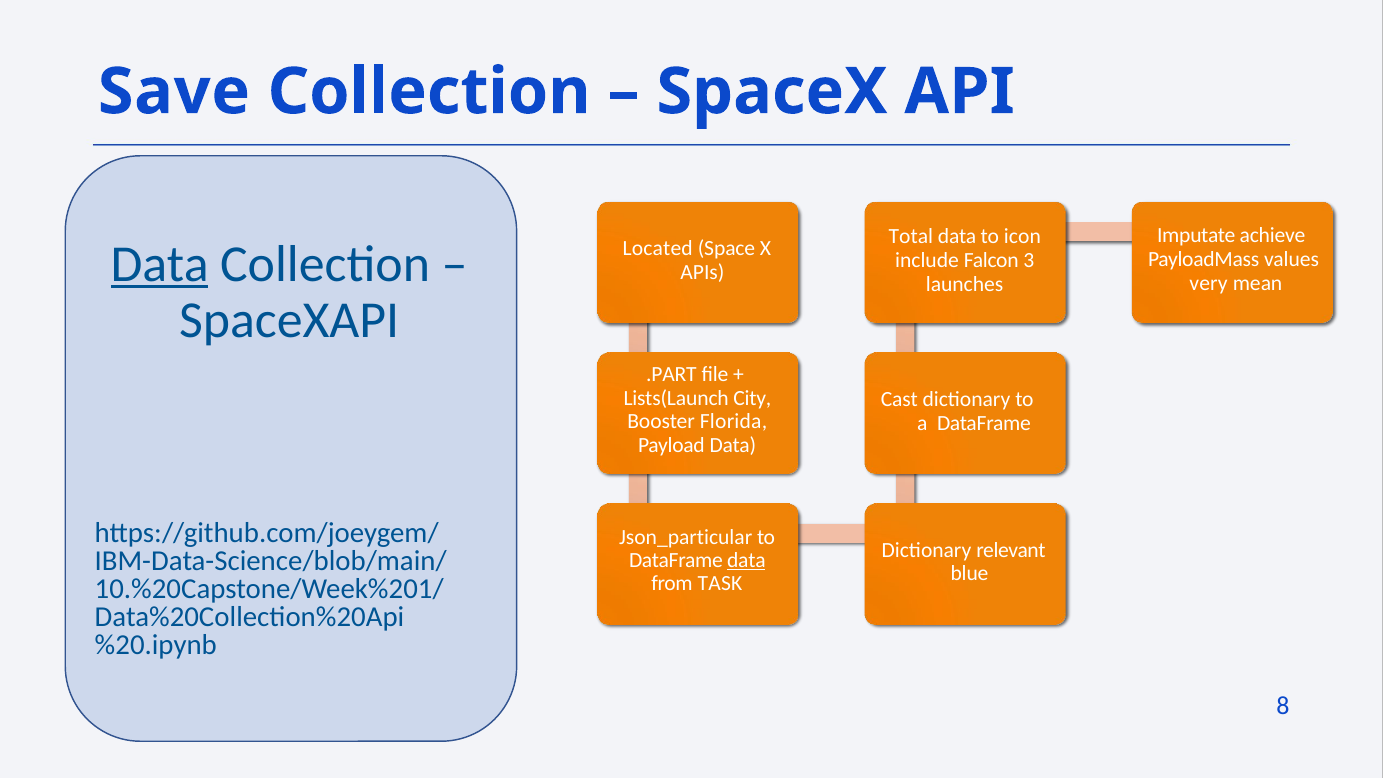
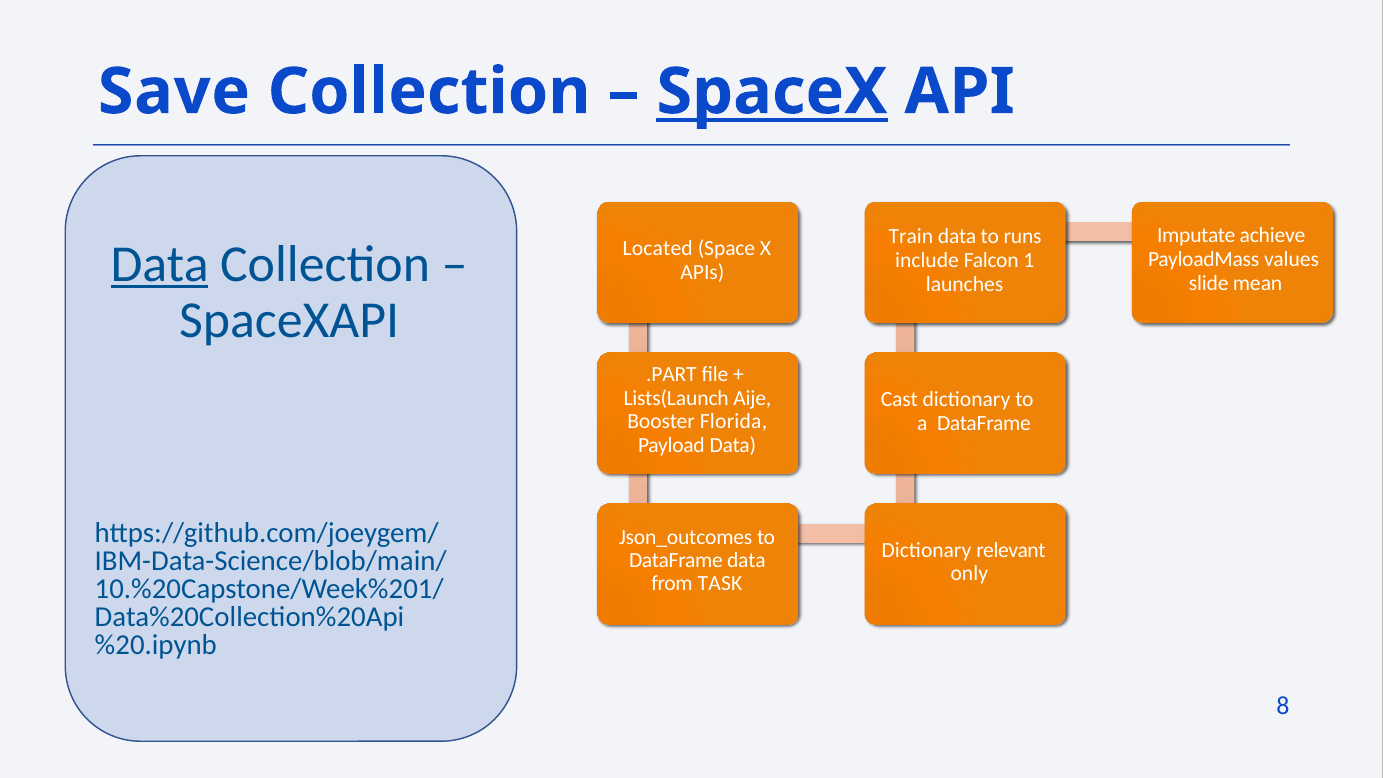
SpaceX underline: none -> present (772, 92)
Total: Total -> Train (911, 237)
icon: icon -> runs (1023, 237)
3: 3 -> 1 (1029, 260)
very: very -> slide (1209, 283)
City: City -> Aije (752, 398)
Json_particular: Json_particular -> Json_outcomes (686, 537)
data underline: present -> none (746, 560)
blue: blue -> only (969, 574)
